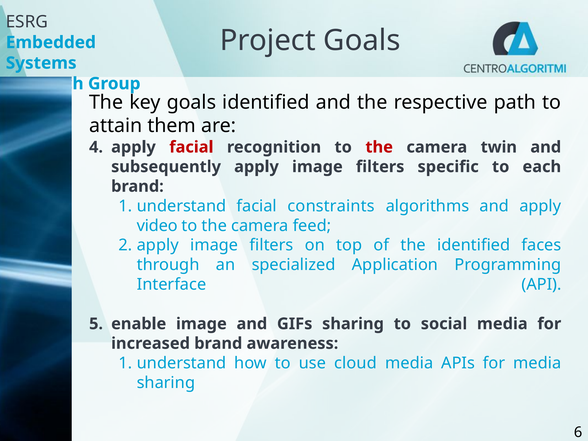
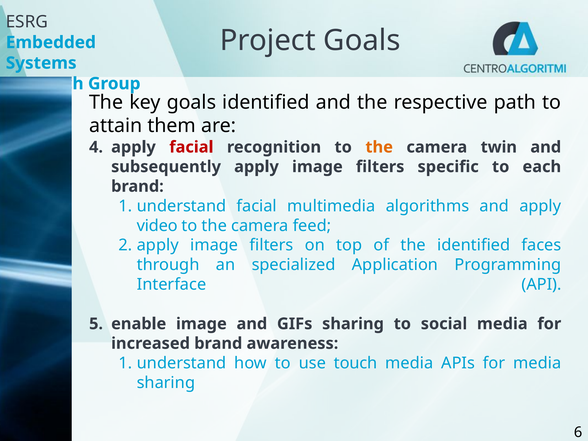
the colour: red -> orange (379, 147)
constraints: constraints -> multimedia (331, 206)
cloud: cloud -> touch (356, 363)
